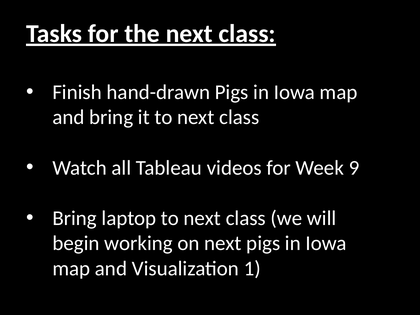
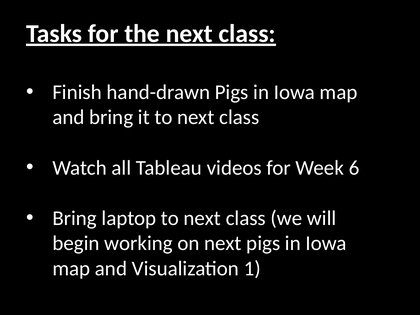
9: 9 -> 6 (354, 168)
